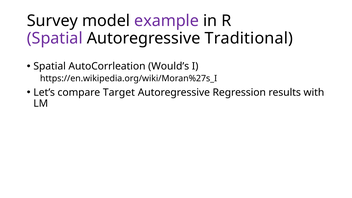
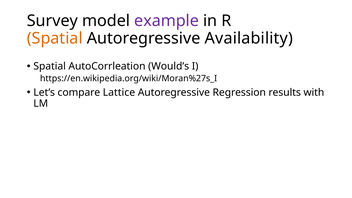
Spatial colour: purple -> orange (55, 38)
Traditional: Traditional -> Availability (249, 38)
Target: Target -> Lattice (119, 92)
